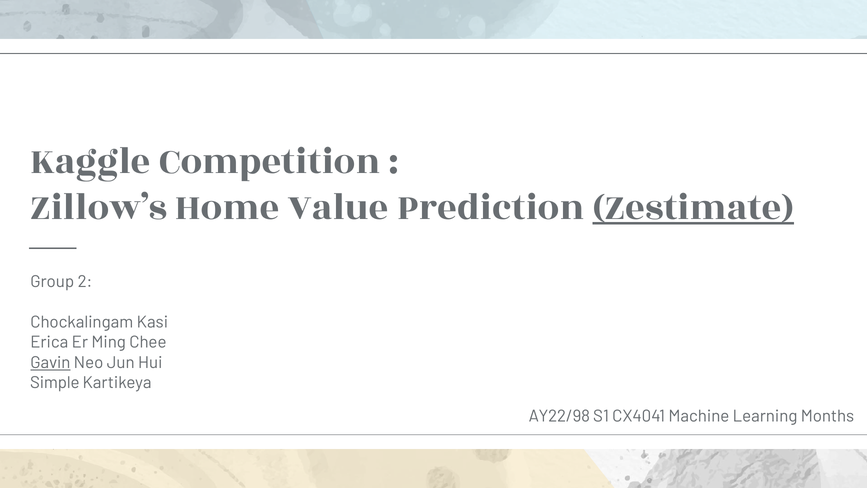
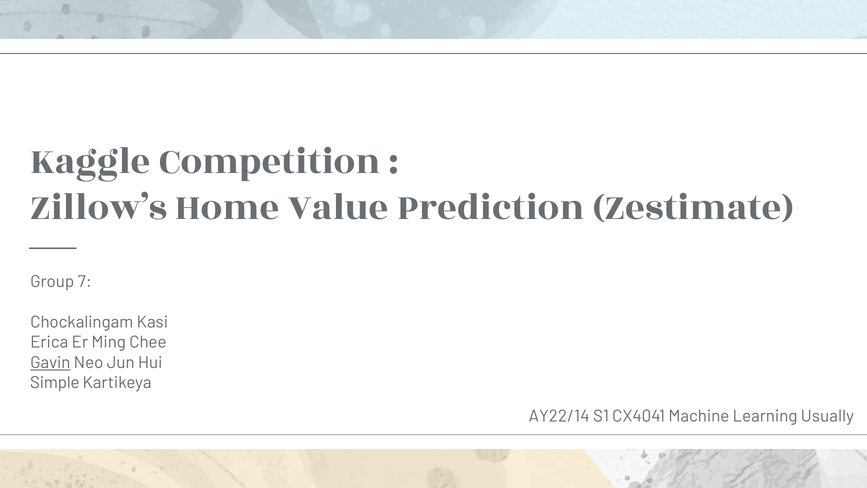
Zestimate underline: present -> none (693, 207)
2: 2 -> 7 (85, 281)
AY22/98: AY22/98 -> AY22/14 (559, 416)
Months: Months -> Usually (827, 416)
